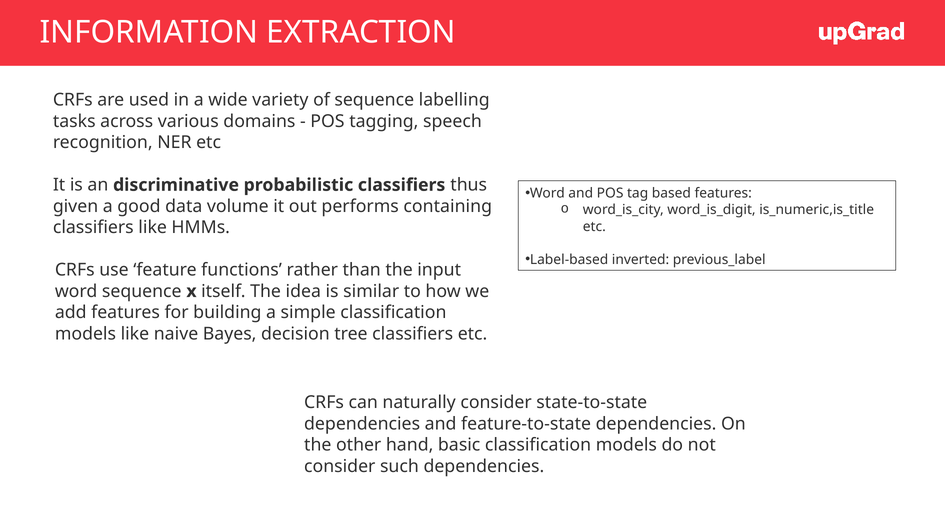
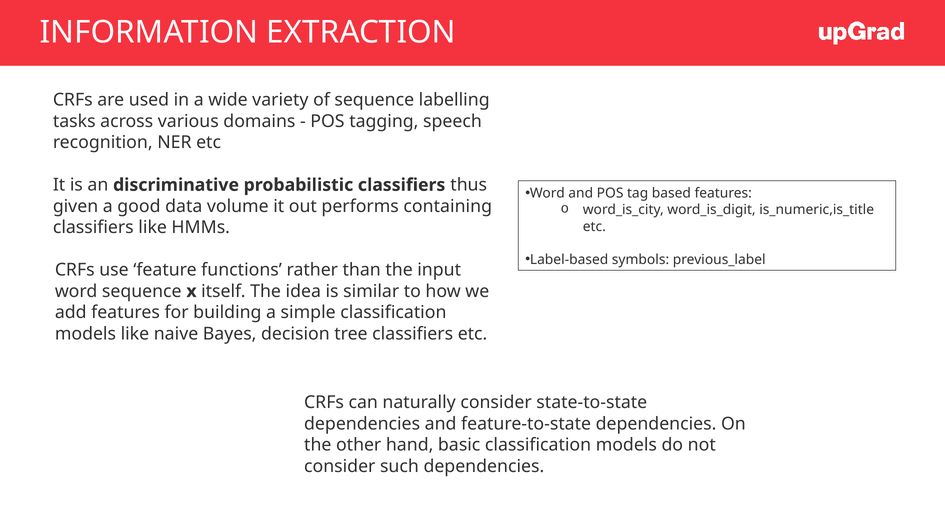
inverted: inverted -> symbols (641, 259)
